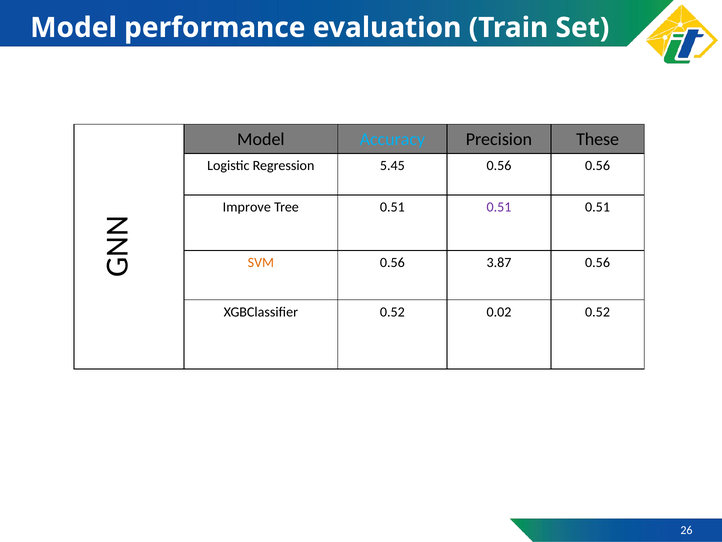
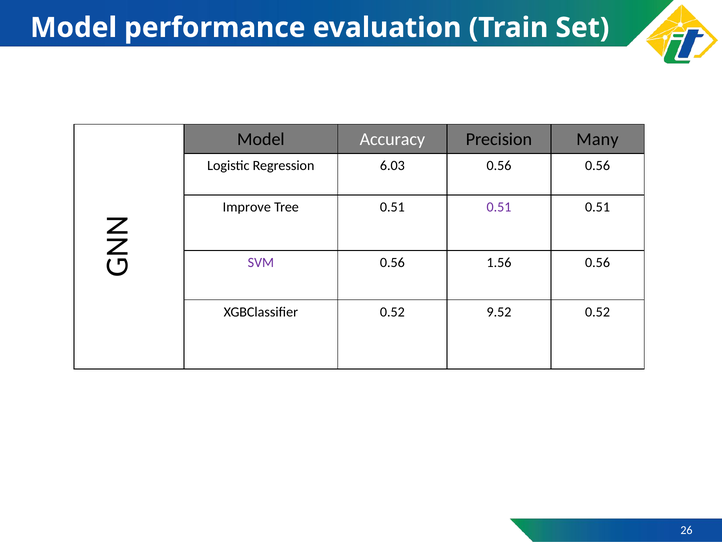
Accuracy colour: light blue -> white (392, 139)
These: These -> Many (597, 139)
5.45: 5.45 -> 6.03 (392, 166)
SVM colour: orange -> purple (261, 263)
3.87: 3.87 -> 1.56 (499, 263)
0.02: 0.02 -> 9.52 (499, 312)
